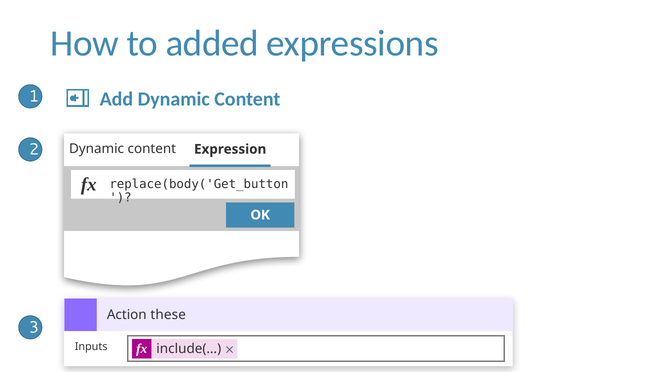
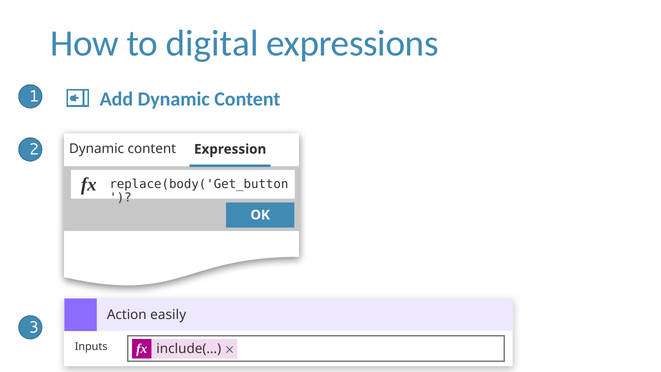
added: added -> digital (212, 44)
these: these -> easily (168, 315)
